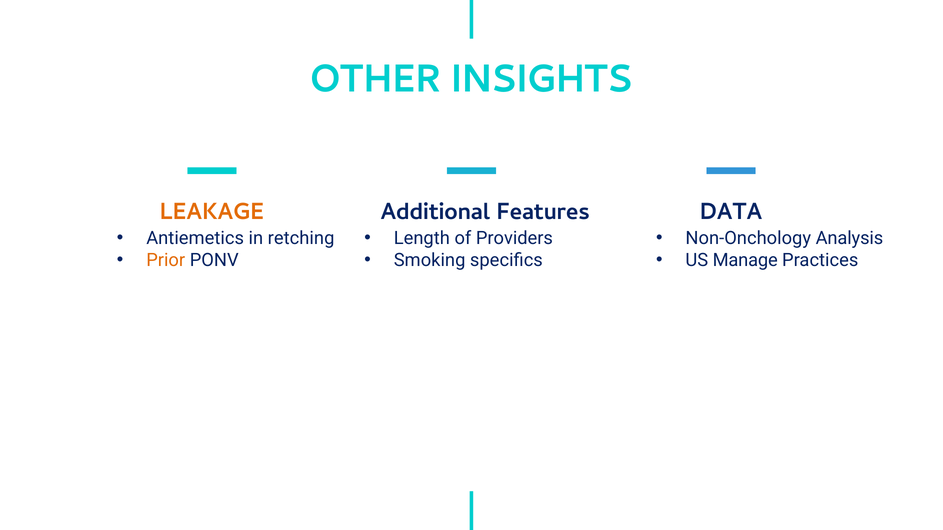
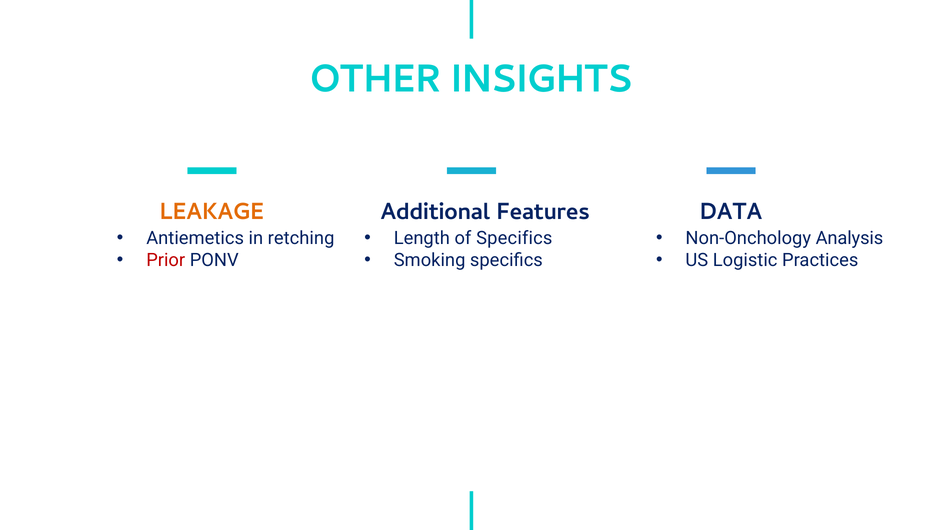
of Providers: Providers -> Specifics (514, 238)
Prior colour: orange -> red (166, 260)
Manage: Manage -> Logistic (745, 260)
